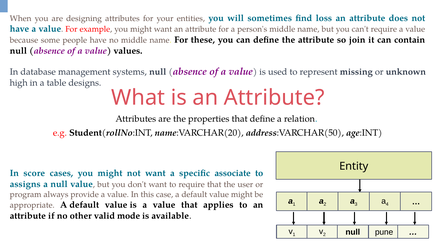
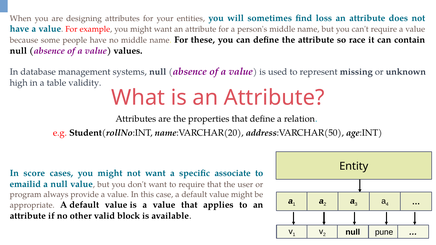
join: join -> race (357, 40)
designs: designs -> validity (85, 83)
assigns: assigns -> emailid (25, 184)
mode: mode -> block (129, 216)
